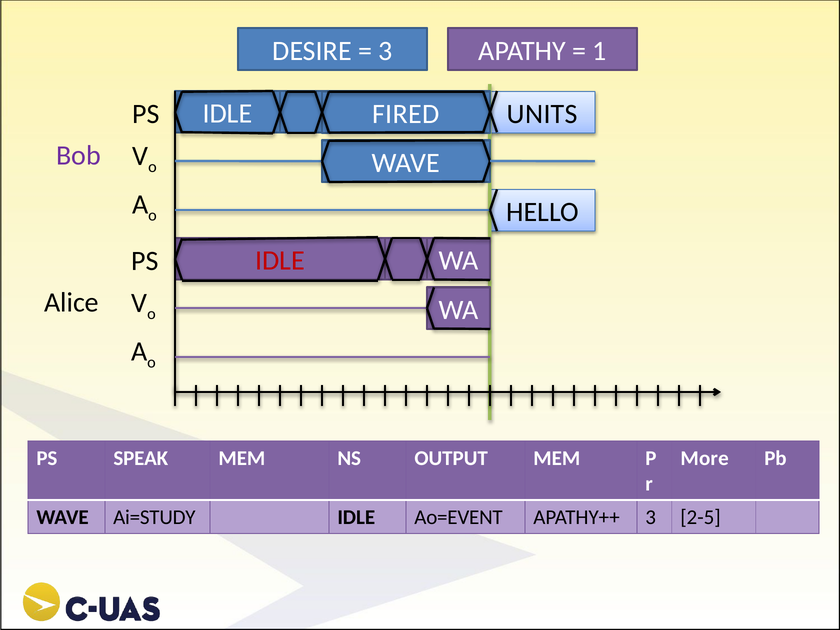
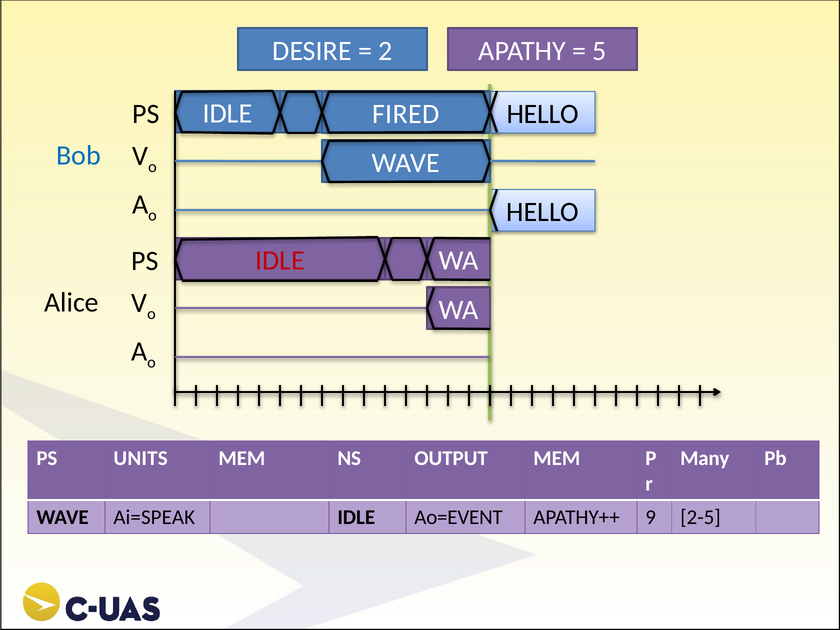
3: 3 -> 2 (385, 51)
1: 1 -> 5 (599, 51)
UNITS: UNITS -> HELLO (543, 114)
Bob colour: purple -> blue (78, 155)
SPEAK: SPEAK -> UNITS (141, 458)
More: More -> Many (705, 458)
Ai=STUDY: Ai=STUDY -> Ai=SPEAK (154, 517)
APATHY++ 3: 3 -> 9 (651, 517)
